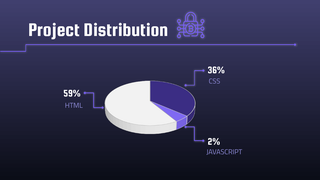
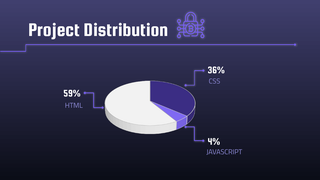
2%: 2% -> 4% (214, 141)
